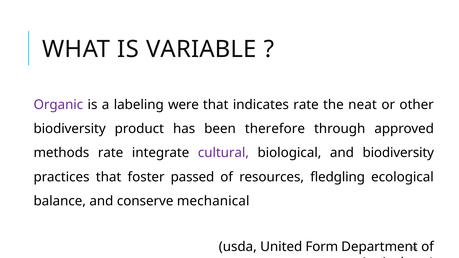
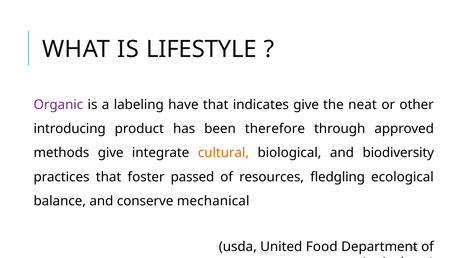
VARIABLE: VARIABLE -> LIFESTYLE (201, 49)
were: were -> have (183, 105)
indicates rate: rate -> give (306, 105)
biodiversity: biodiversity -> introducing (70, 129)
methods rate: rate -> give (111, 153)
cultural colour: purple -> orange (223, 153)
Form: Form -> Food (322, 247)
